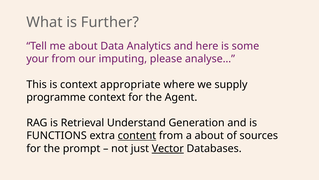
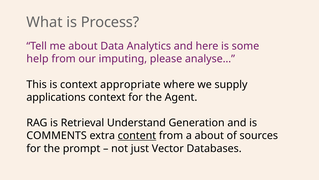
Further: Further -> Process (110, 22)
your: your -> help (38, 59)
programme: programme -> applications (56, 97)
FUNCTIONS: FUNCTIONS -> COMMENTS (57, 135)
Vector underline: present -> none (168, 148)
